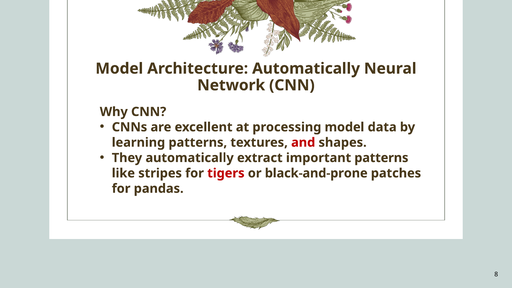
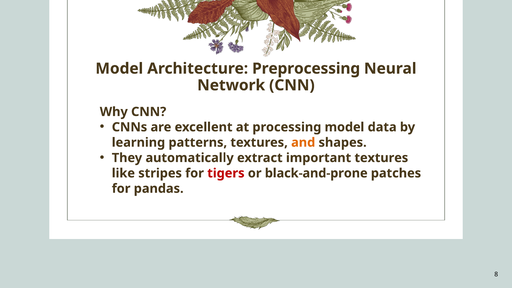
Architecture Automatically: Automatically -> Preprocessing (306, 69)
and colour: red -> orange (303, 142)
important patterns: patterns -> textures (381, 158)
